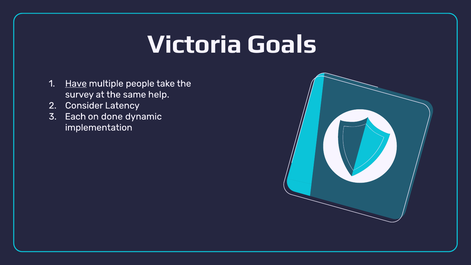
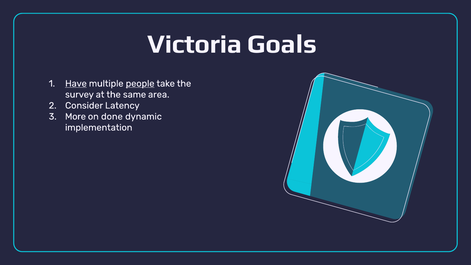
people underline: none -> present (140, 84)
help: help -> area (159, 95)
Each: Each -> More (75, 117)
